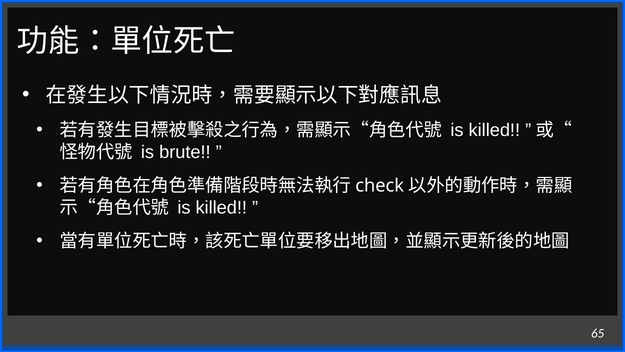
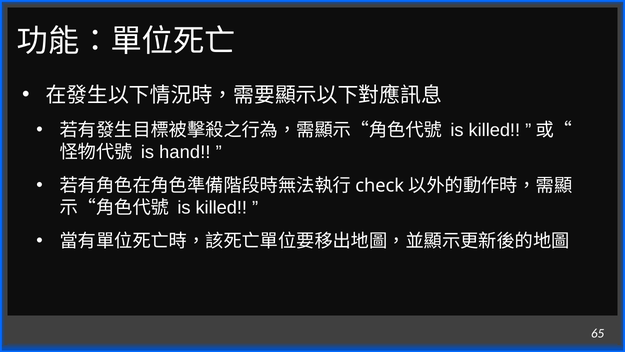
brute: brute -> hand (185, 152)
